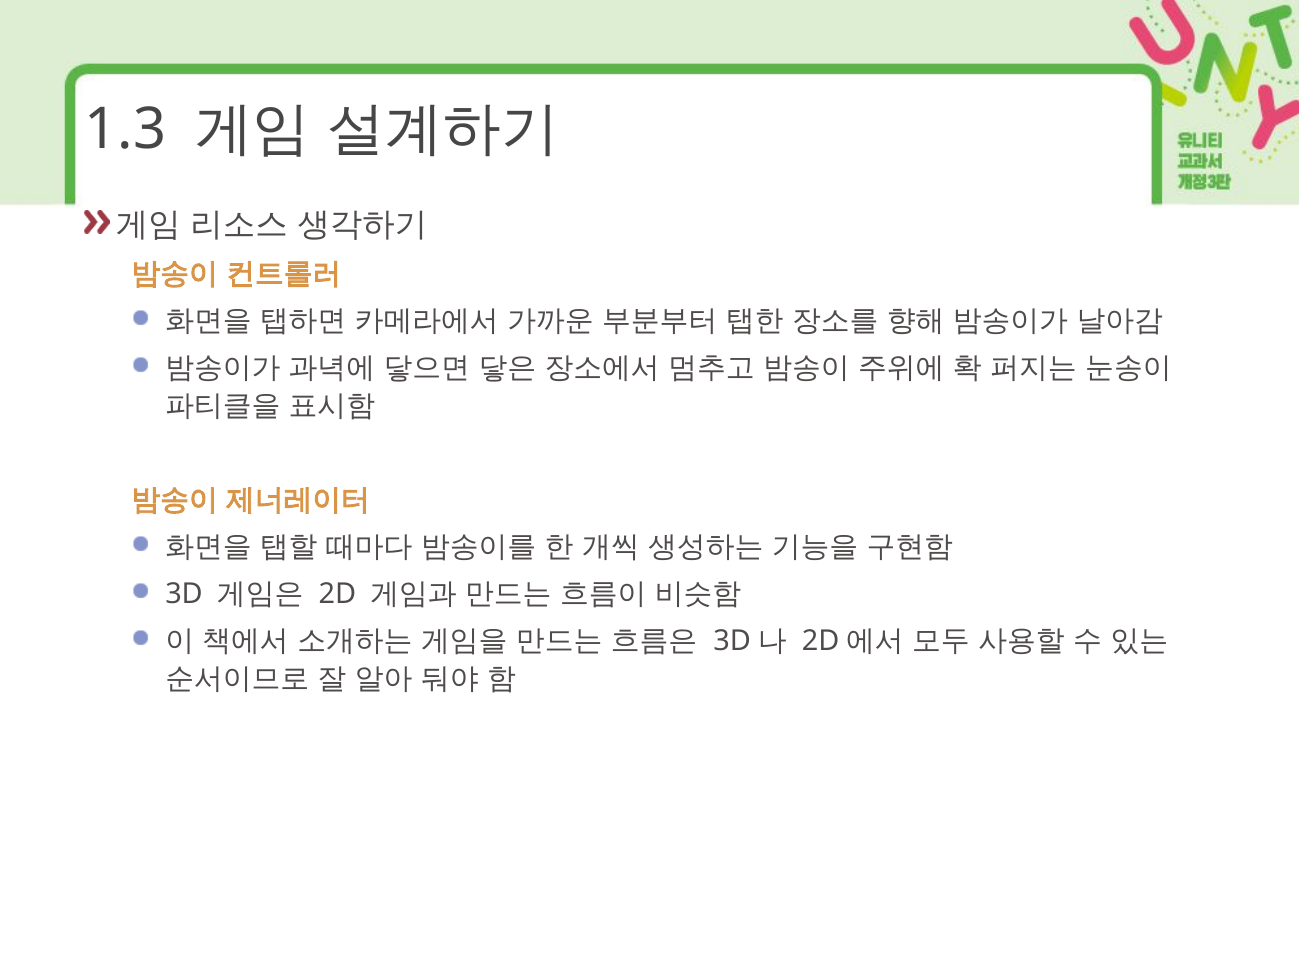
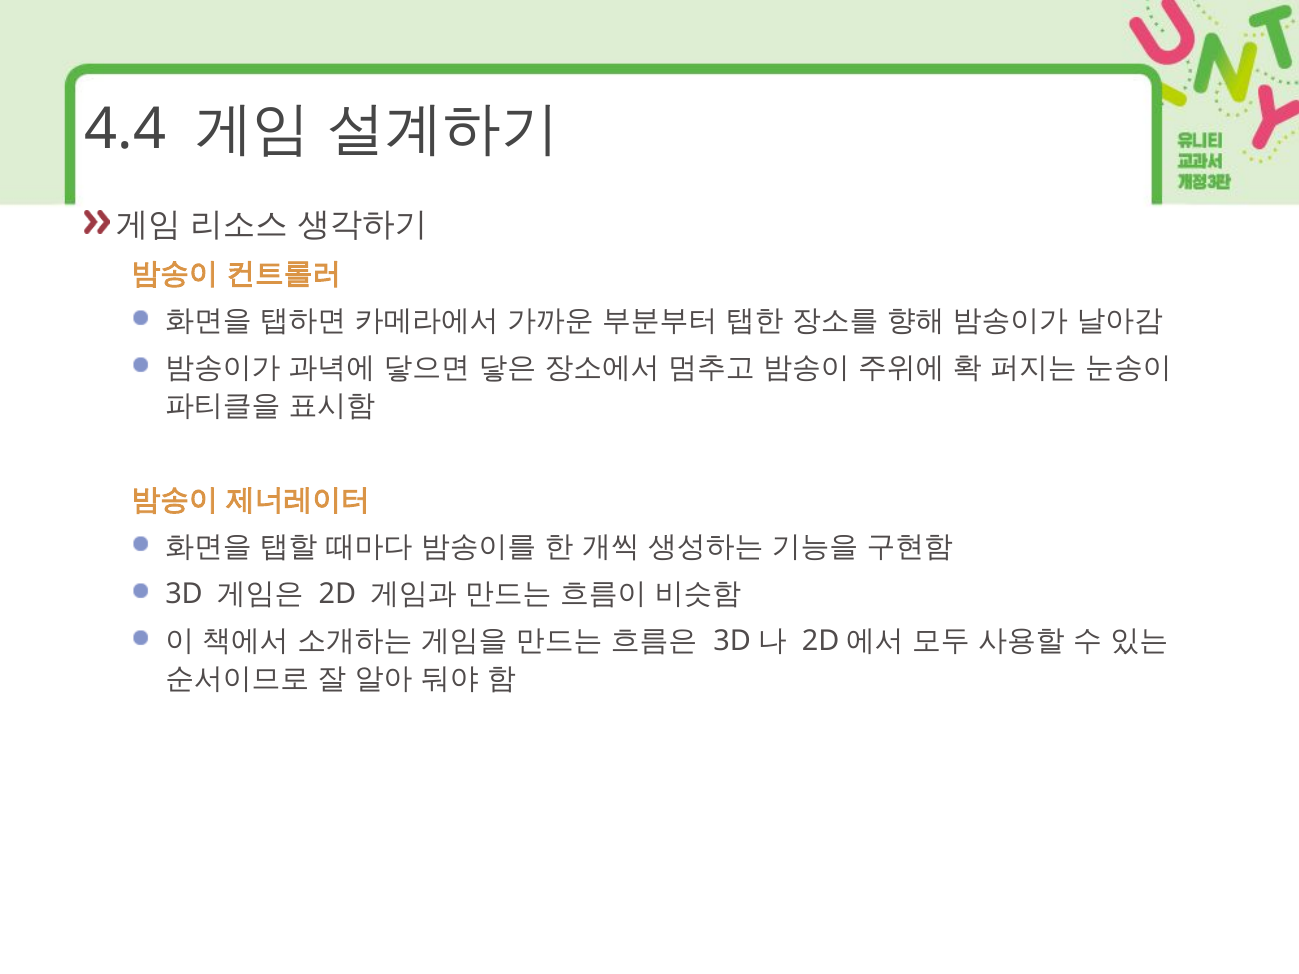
1.3: 1.3 -> 4.4 (125, 130)
